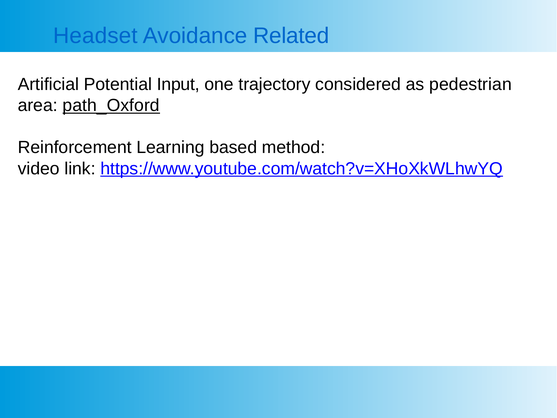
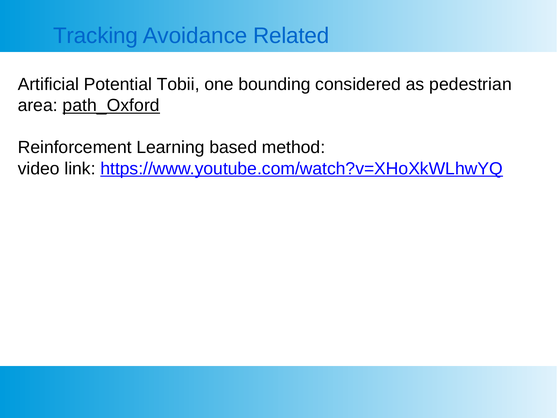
Headset: Headset -> Tracking (96, 36)
Input: Input -> Tobii (178, 84)
trajectory: trajectory -> bounding (275, 84)
